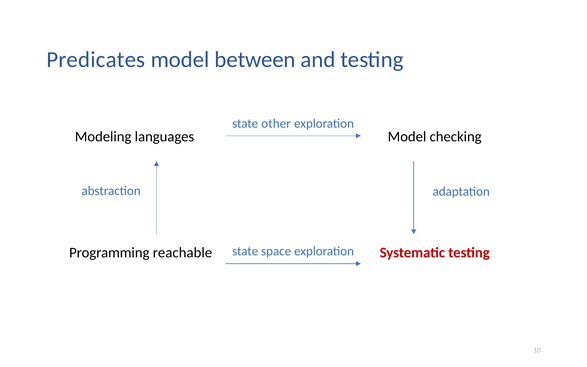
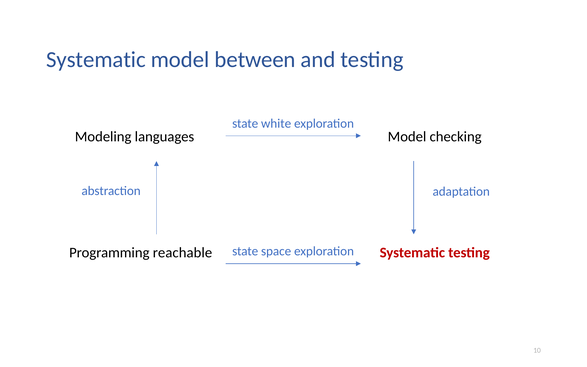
Predicates: Predicates -> Systematic (96, 59)
other: other -> white (276, 123)
